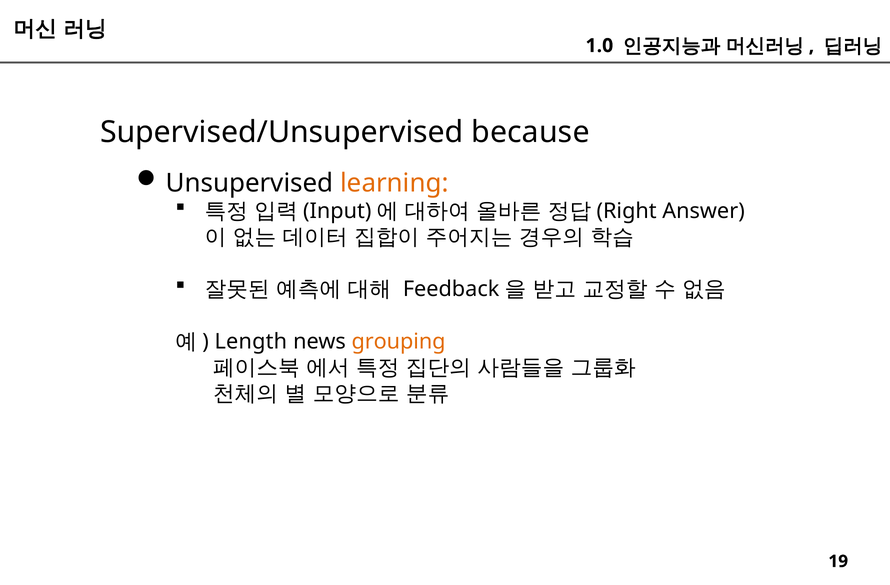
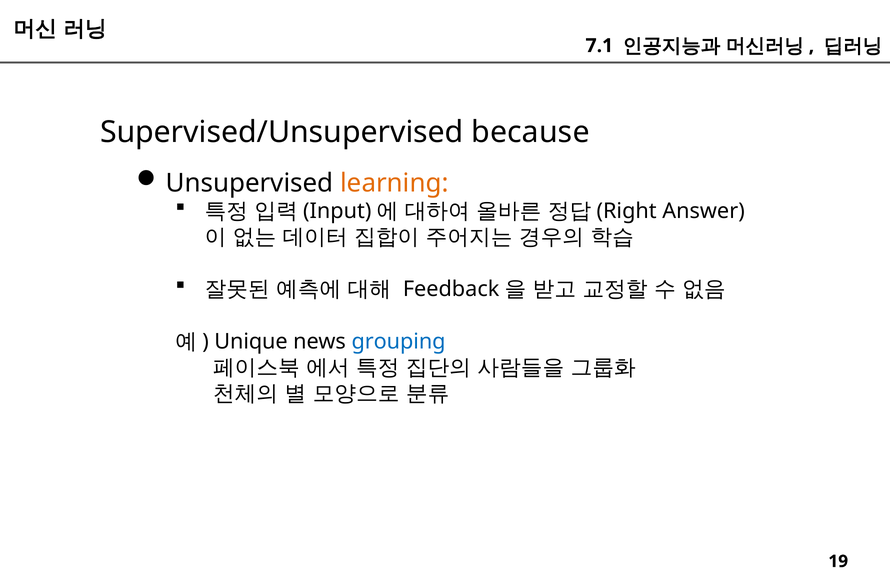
1.0: 1.0 -> 7.1 (599, 46)
Length: Length -> Unique (251, 341)
grouping colour: orange -> blue (399, 341)
